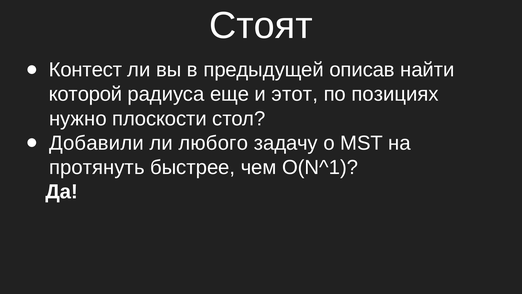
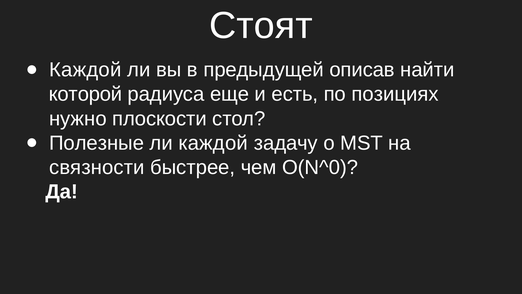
Контест: Контест -> Каждой (85, 70)
этот: этот -> есть (295, 94)
Добавили: Добавили -> Полезные (97, 143)
ли любого: любого -> каждой (213, 143)
протянуть: протянуть -> связности (97, 167)
O(N^1: O(N^1 -> O(N^0 (320, 167)
